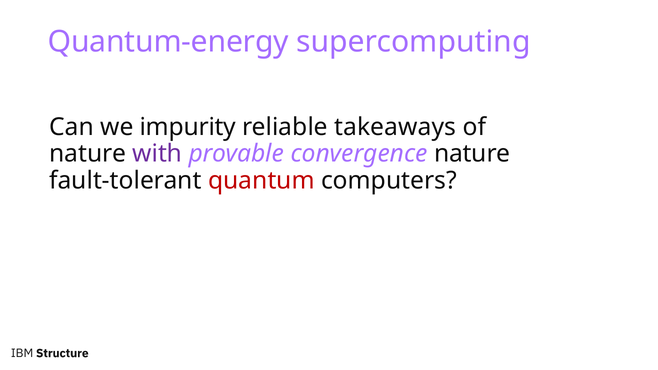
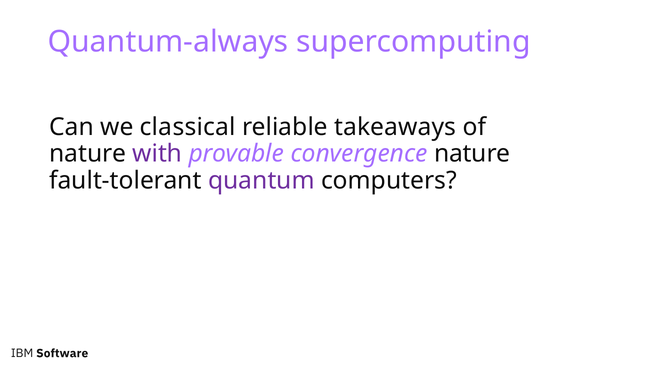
Quantum-energy: Quantum-energy -> Quantum-always (168, 42)
impurity: impurity -> classical (188, 127)
quantum colour: red -> purple (261, 181)
Structure: Structure -> Software (62, 353)
